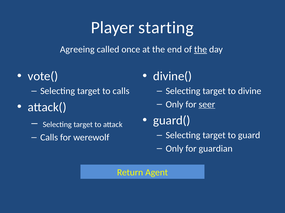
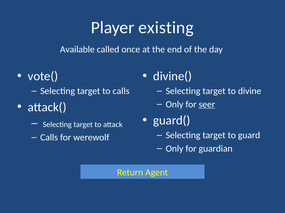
starting: starting -> existing (166, 28)
Agreeing: Agreeing -> Available (77, 50)
the underline: present -> none (201, 50)
